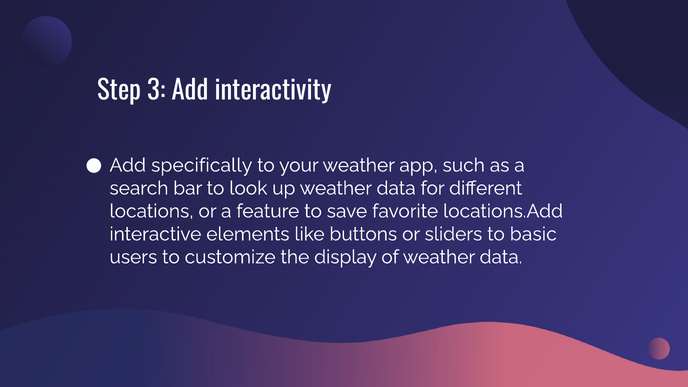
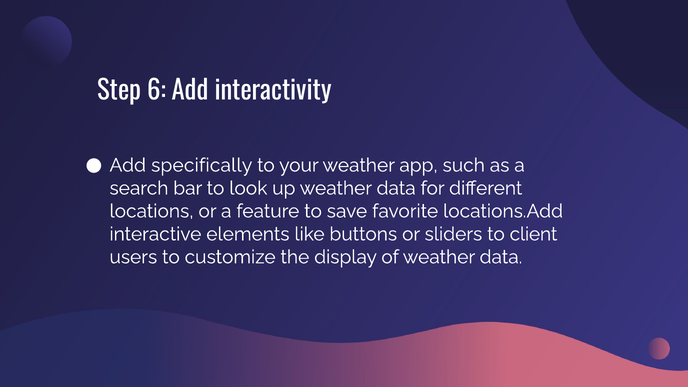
3: 3 -> 6 (157, 91)
basic: basic -> client (533, 234)
